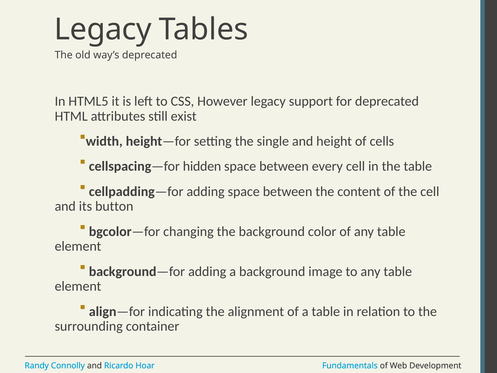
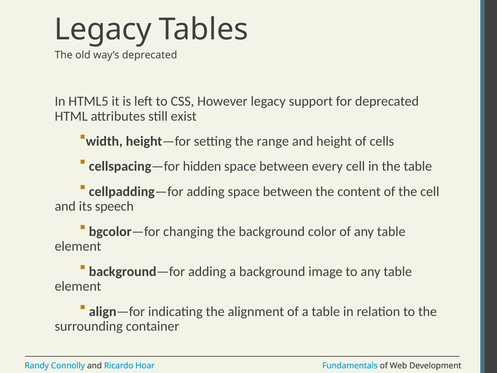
single: single -> range (273, 141)
button: button -> speech (114, 206)
